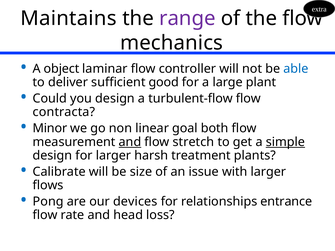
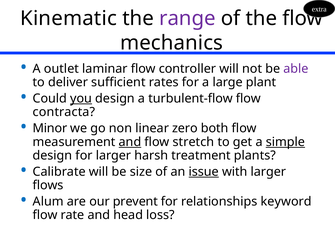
Maintains: Maintains -> Kinematic (68, 18)
object: object -> outlet (61, 69)
able colour: blue -> purple (296, 69)
good: good -> rates (164, 82)
you underline: none -> present (81, 99)
goal: goal -> zero (185, 128)
issue underline: none -> present (204, 172)
Pong: Pong -> Alum (48, 202)
devices: devices -> prevent (135, 202)
entrance: entrance -> keyword (286, 202)
